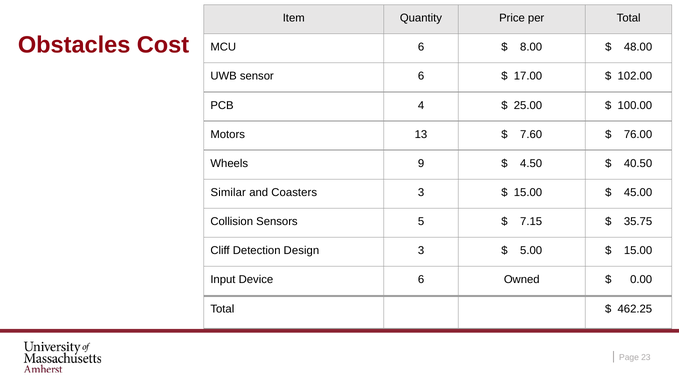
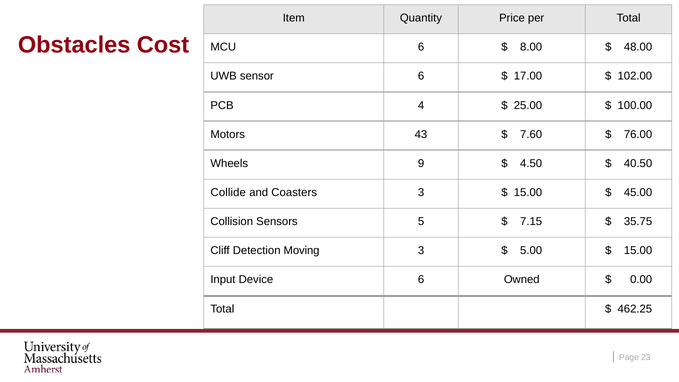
13: 13 -> 43 (421, 134)
Similar: Similar -> Collide (228, 192)
Design: Design -> Moving (302, 250)
